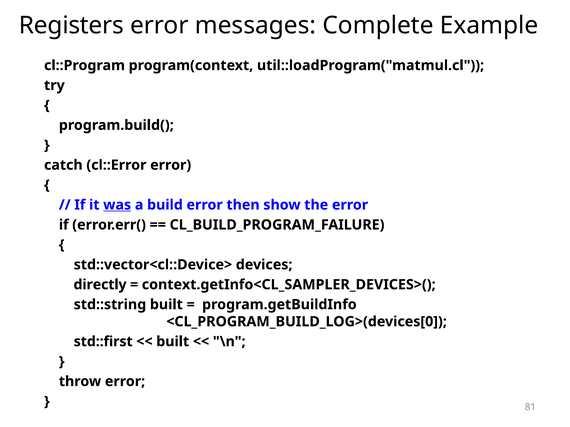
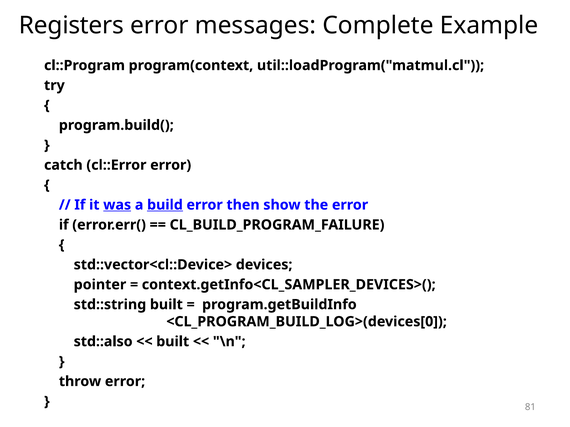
build underline: none -> present (165, 205)
directly: directly -> pointer (100, 285)
std::first: std::first -> std::also (103, 342)
